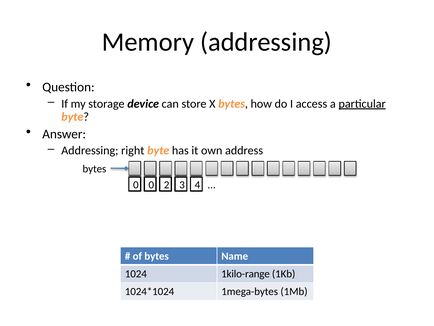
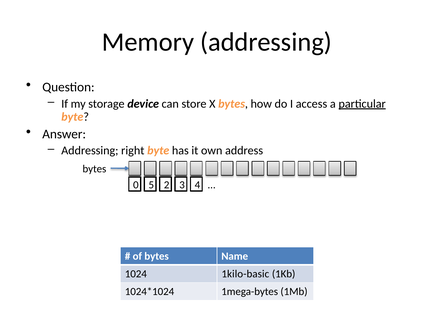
0 0: 0 -> 5 (151, 185)
1kilo-range: 1kilo-range -> 1kilo-basic (245, 273)
